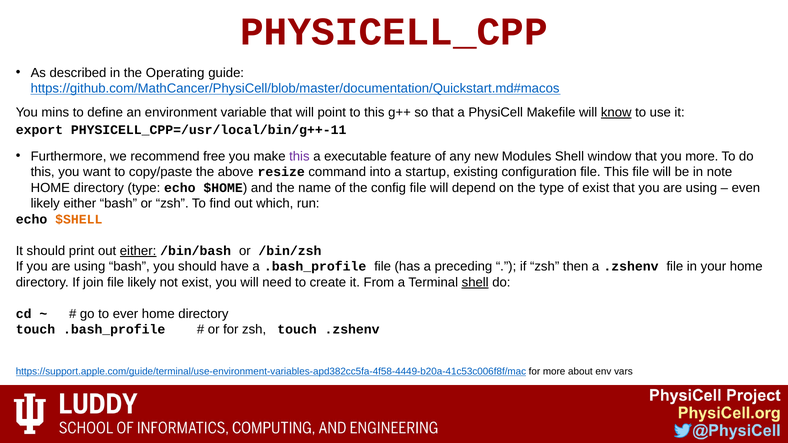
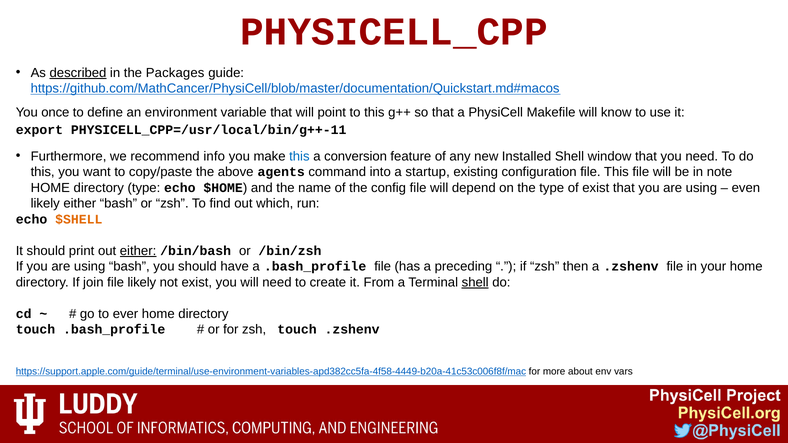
described underline: none -> present (78, 73)
Operating: Operating -> Packages (175, 73)
mins: mins -> once (55, 113)
know underline: present -> none (616, 113)
free: free -> info (214, 156)
this colour: purple -> blue (299, 156)
executable: executable -> conversion (356, 156)
Modules: Modules -> Installed (527, 156)
you more: more -> need (702, 156)
resize: resize -> agents (281, 172)
